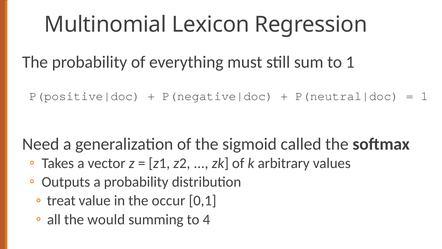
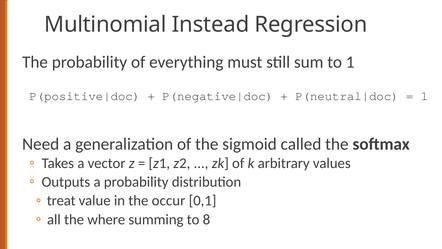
Lexicon: Lexicon -> Instead (211, 25)
would: would -> where (106, 219)
4: 4 -> 8 (206, 219)
